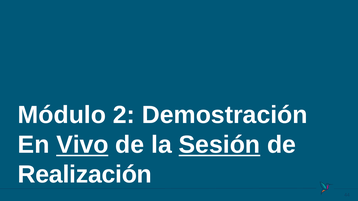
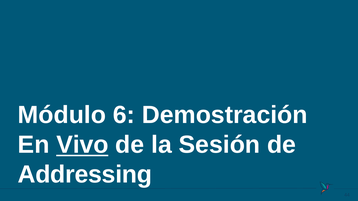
2: 2 -> 6 (124, 115)
Sesión underline: present -> none (219, 145)
Realización: Realización -> Addressing (85, 175)
